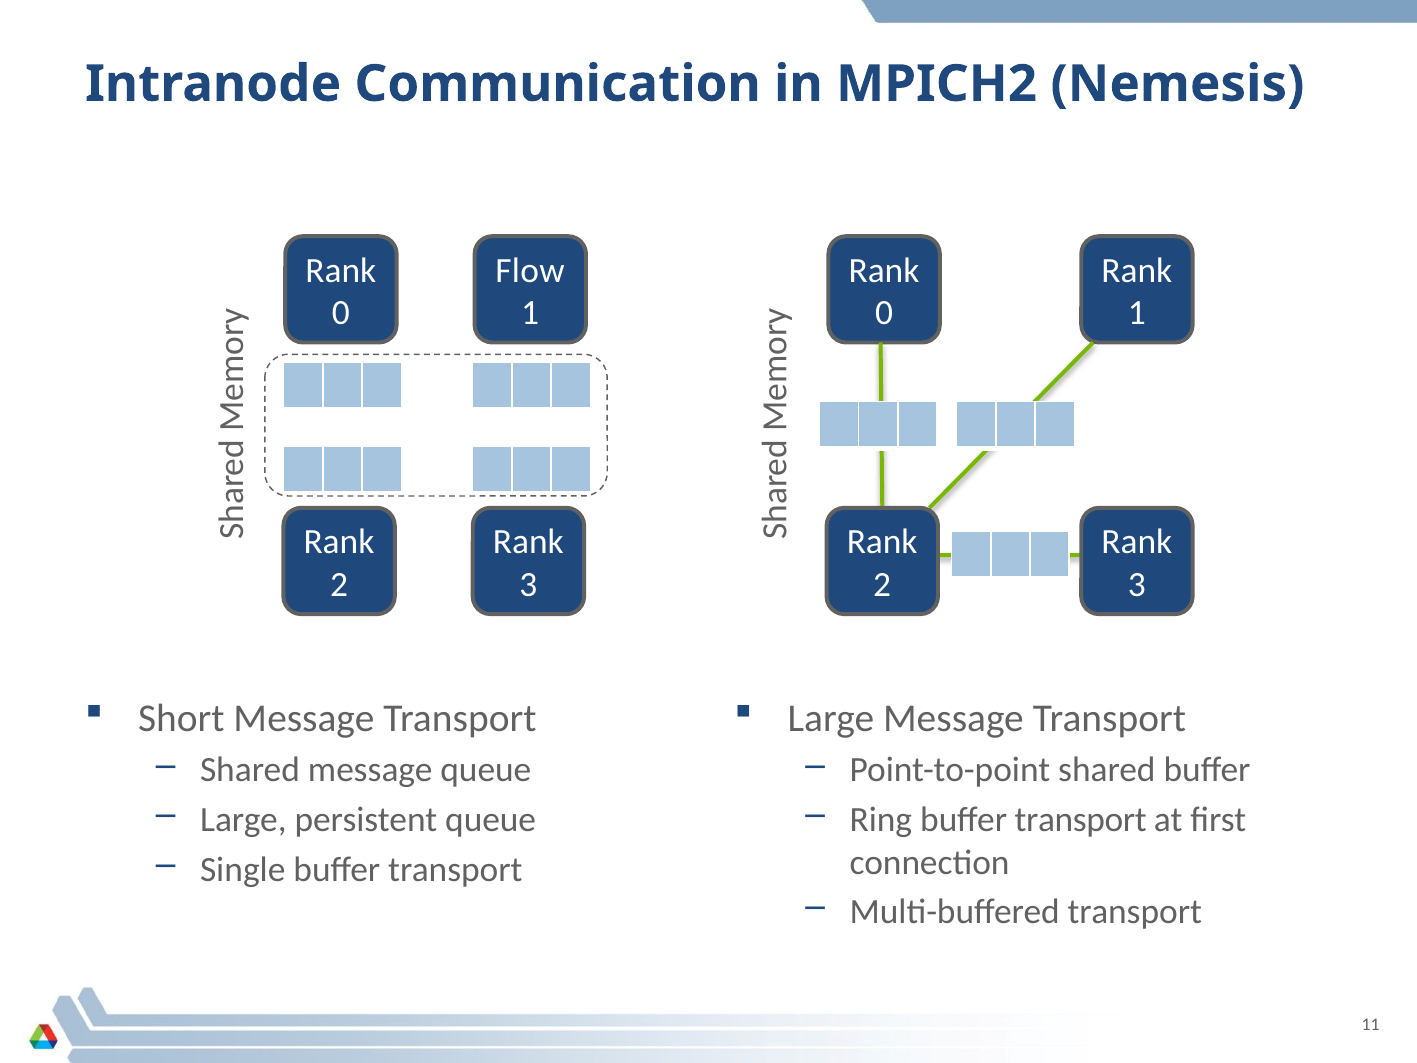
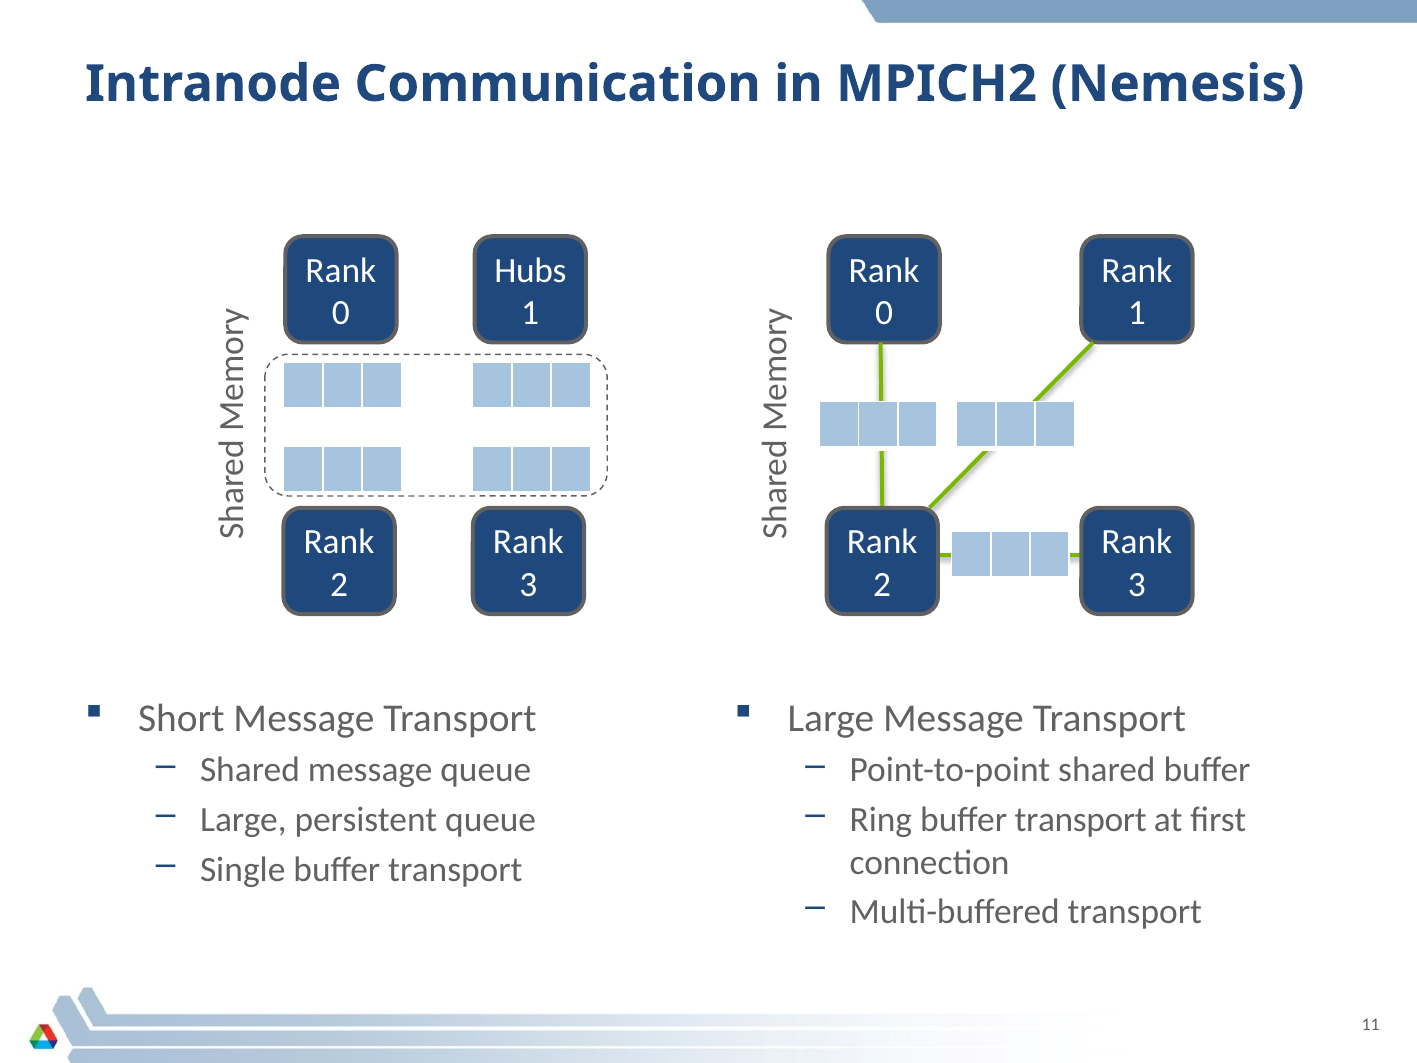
Flow: Flow -> Hubs (530, 270)
